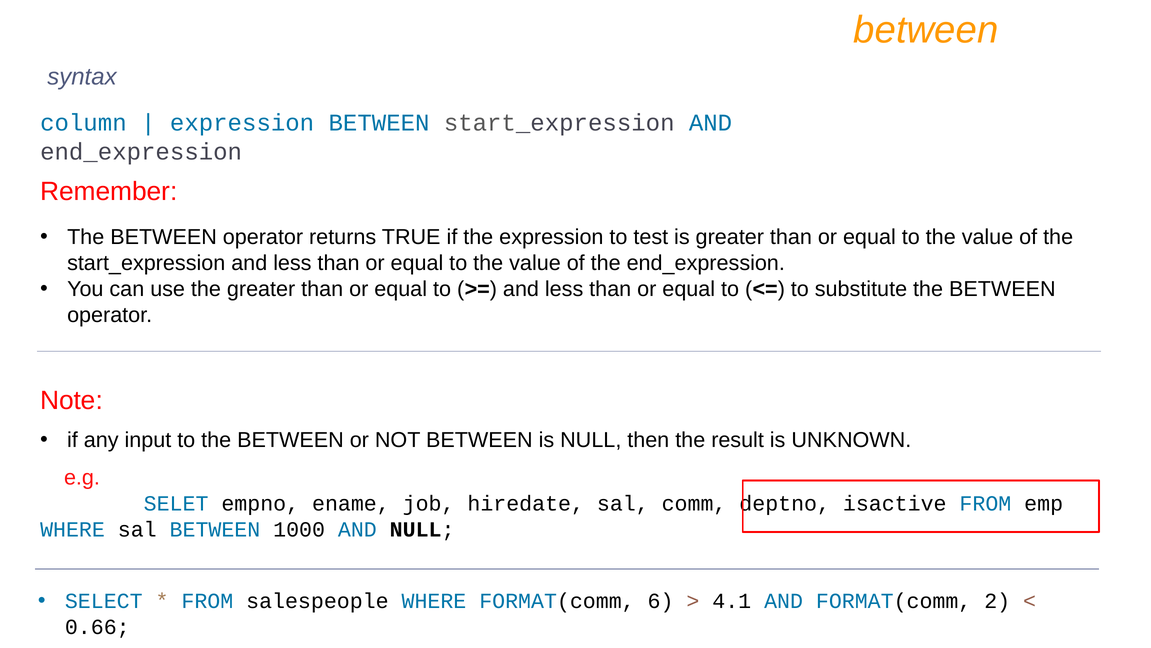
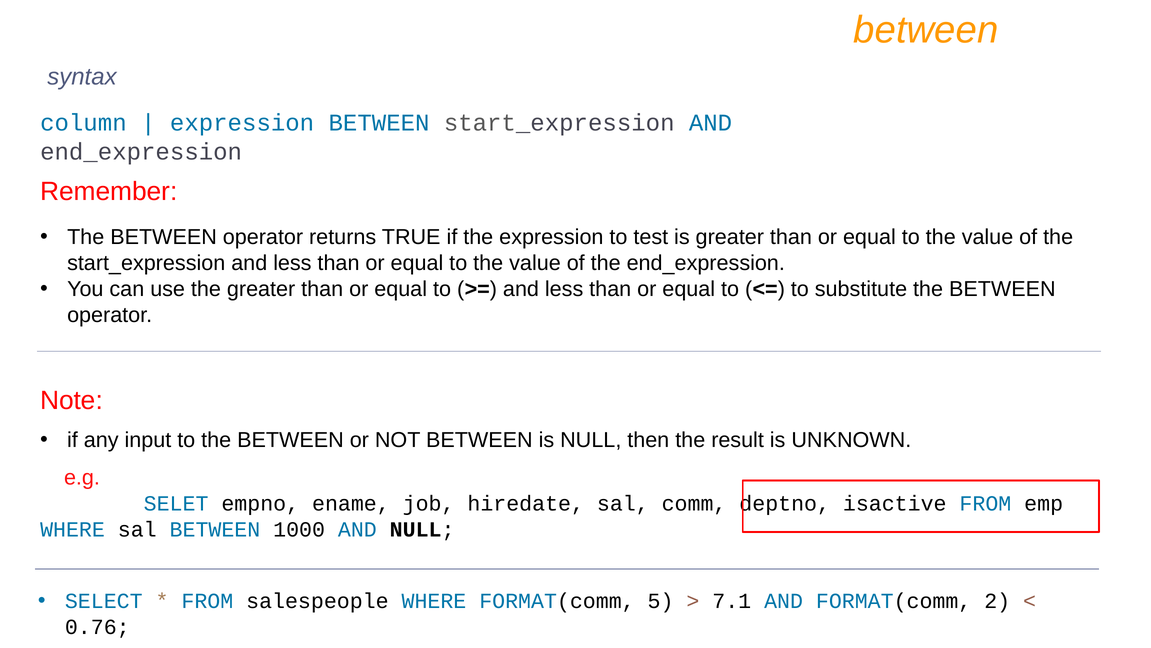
6: 6 -> 5 (661, 601)
4.1: 4.1 -> 7.1 (732, 601)
0.66: 0.66 -> 0.76 (97, 627)
